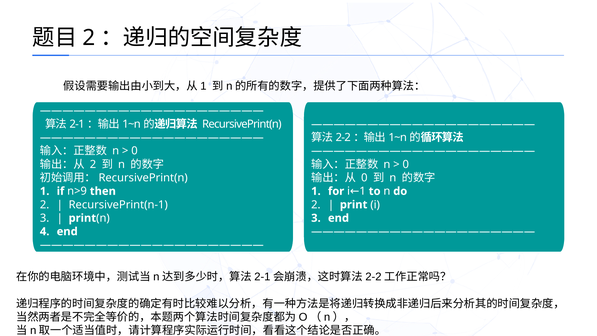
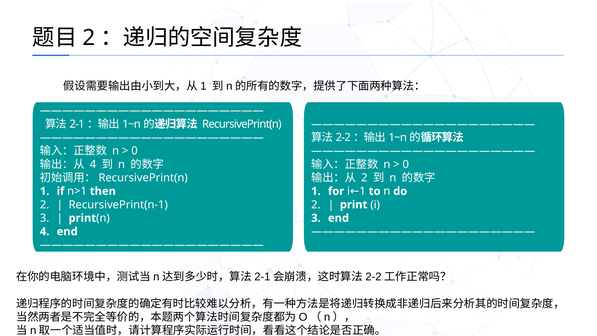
2: 2 -> 4 (93, 164)
0: 0 -> 2 (364, 178)
n>9: n>9 -> n>1 (77, 191)
